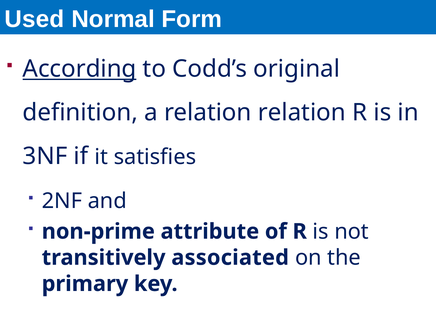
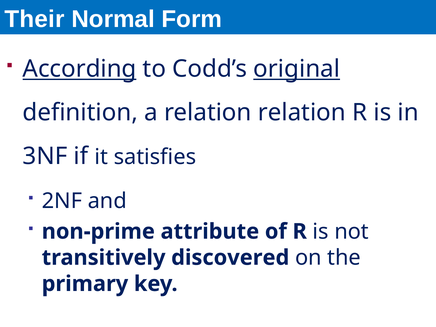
Used: Used -> Their (34, 19)
original underline: none -> present (297, 69)
associated: associated -> discovered (230, 258)
